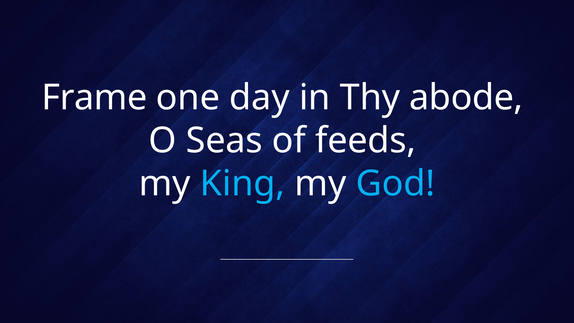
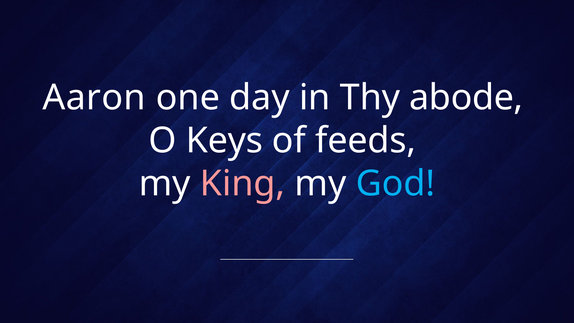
Frame: Frame -> Aaron (94, 97)
Seas: Seas -> Keys (224, 141)
King colour: light blue -> pink (243, 184)
